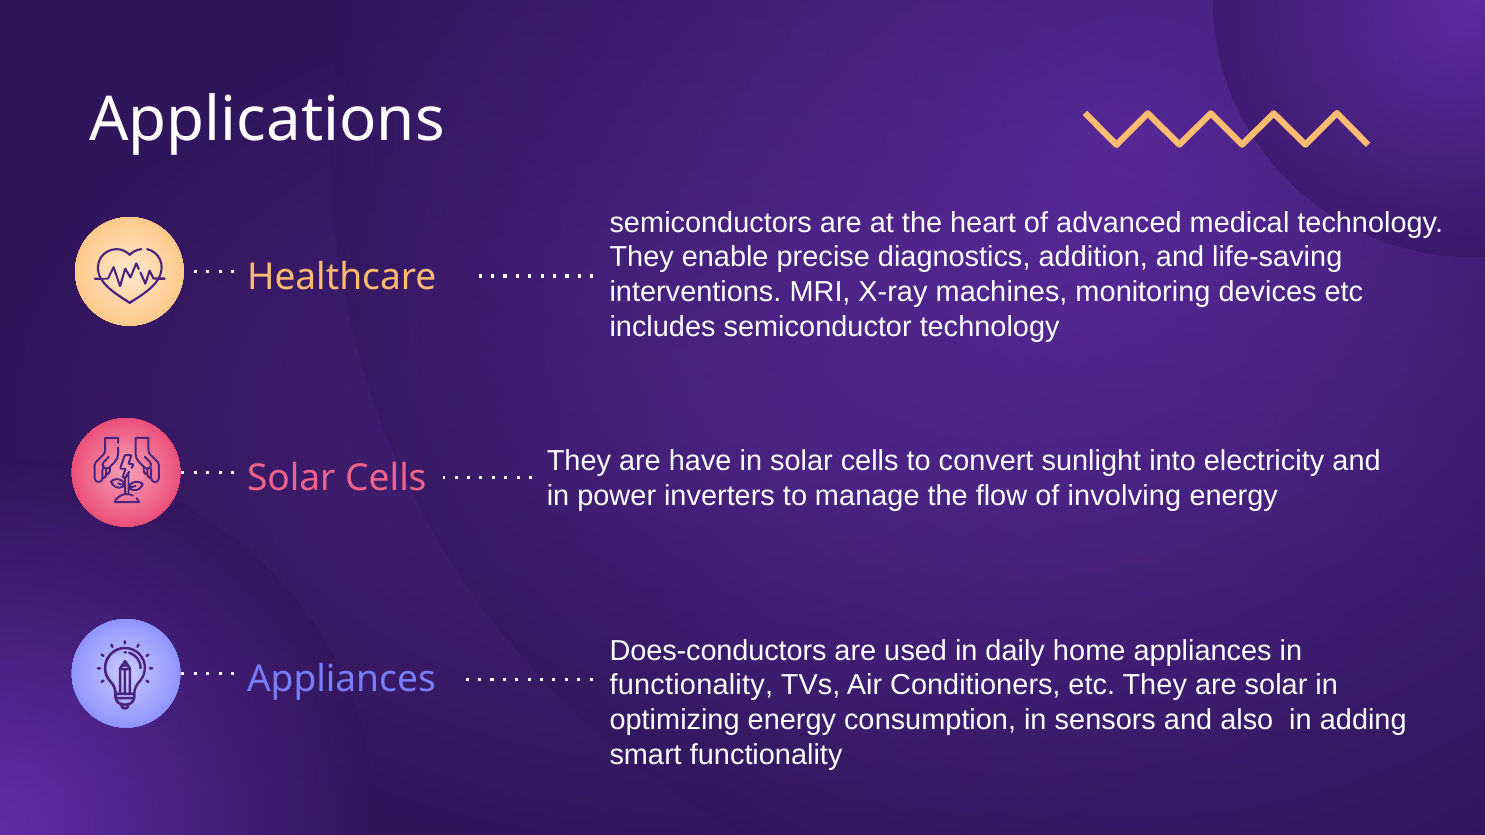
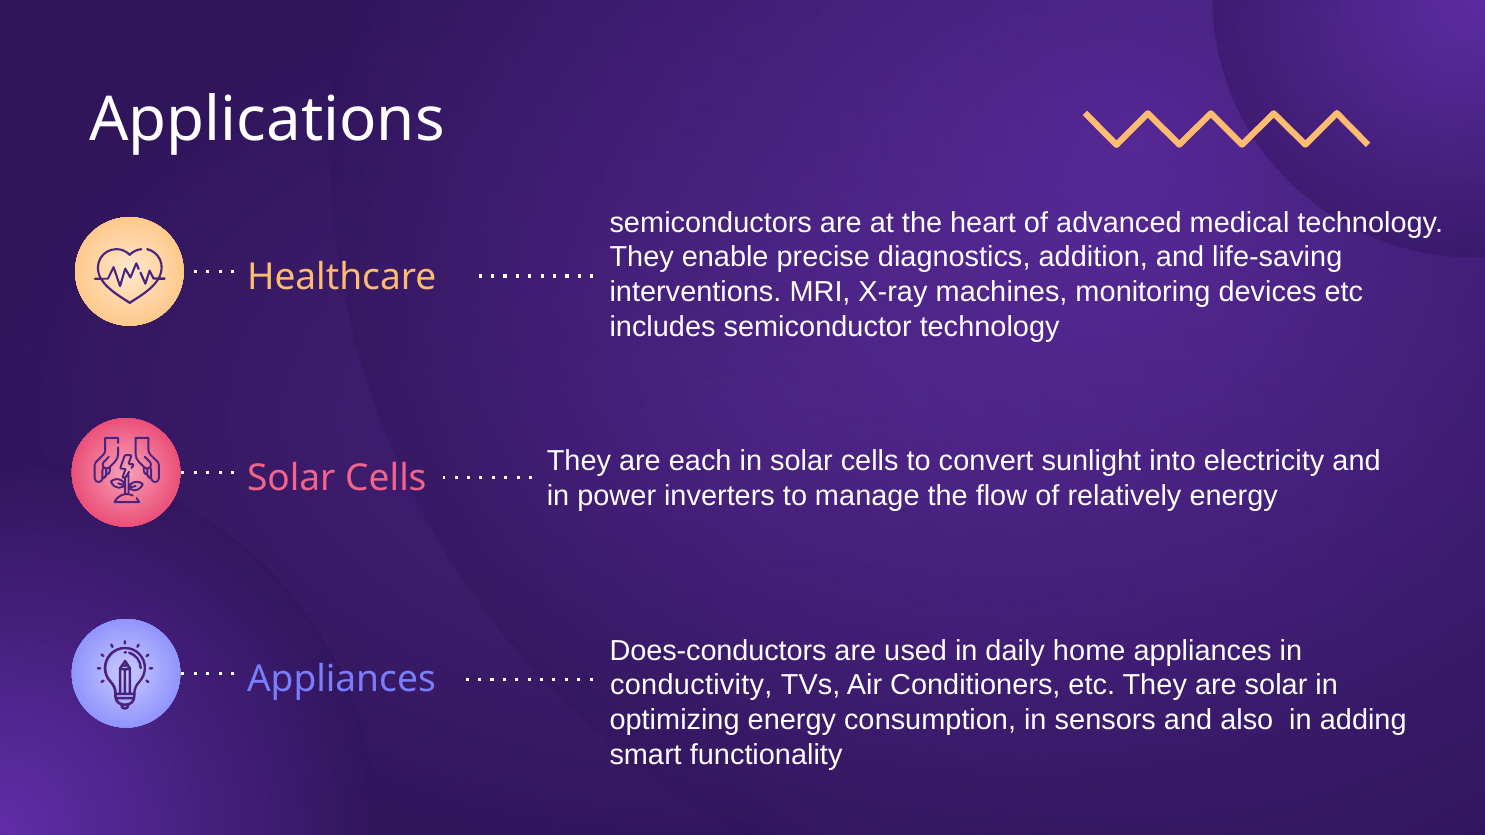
have: have -> each (700, 461)
involving: involving -> relatively (1124, 496)
functionality: functionality -> conductivity (691, 686)
